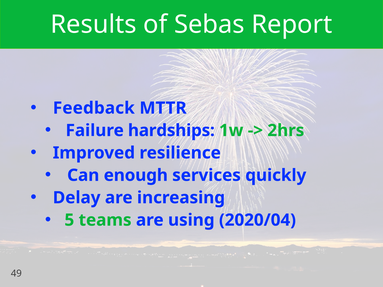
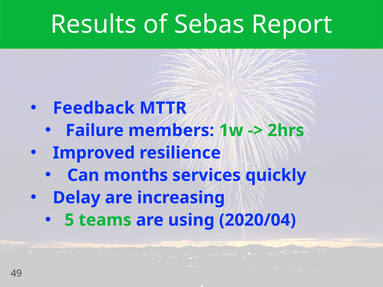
hardships: hardships -> members (171, 131)
enough: enough -> months (136, 175)
